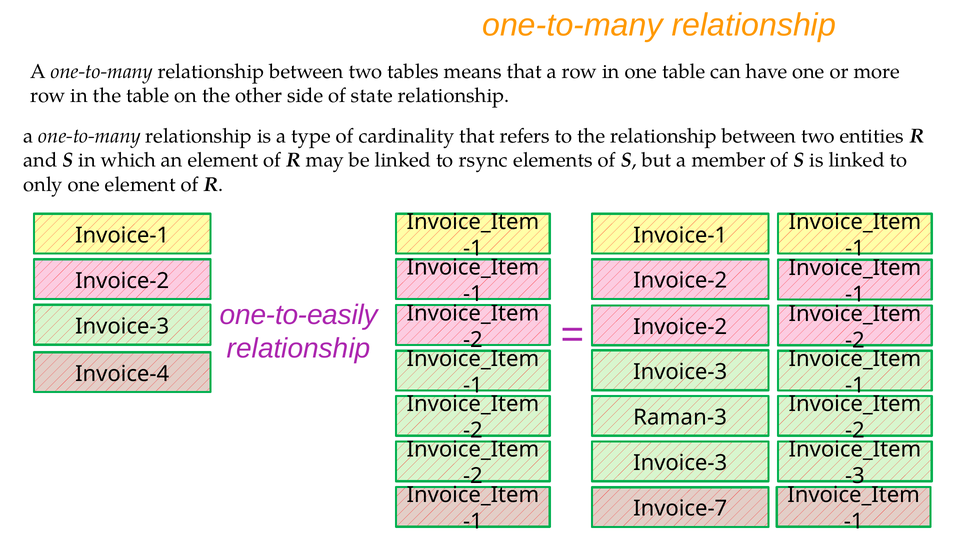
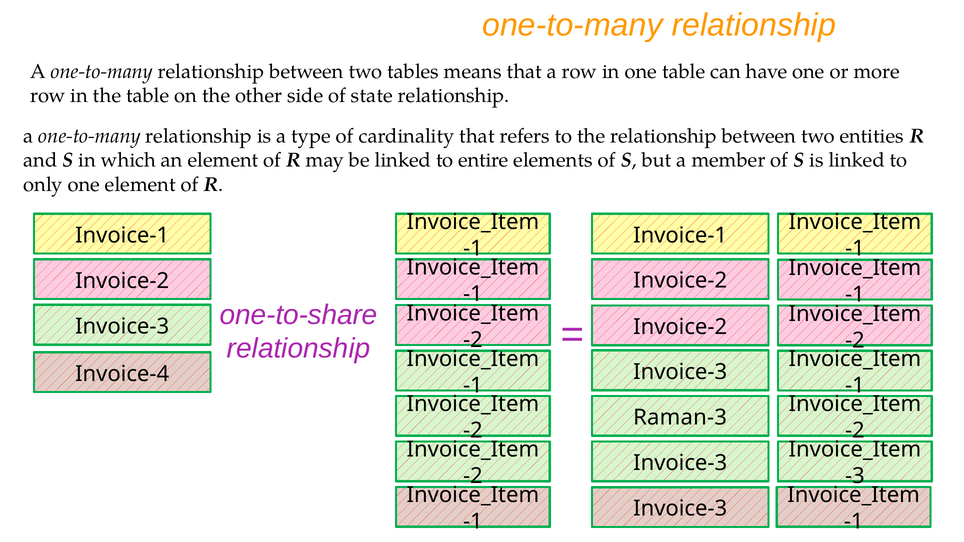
rsync: rsync -> entire (484, 160)
one-to-easily: one-to-easily -> one-to-share (299, 315)
Invoice-7: Invoice-7 -> Invoice-3 (680, 509)
